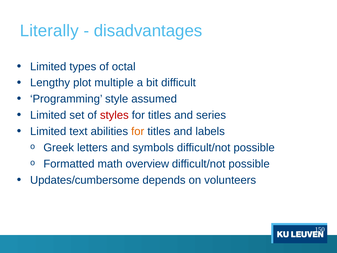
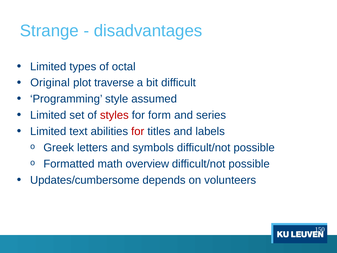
Literally: Literally -> Strange (49, 31)
Lengthy: Lengthy -> Original (50, 83)
multiple: multiple -> traverse (114, 83)
titles: titles -> form (160, 115)
for colour: orange -> red (138, 131)
